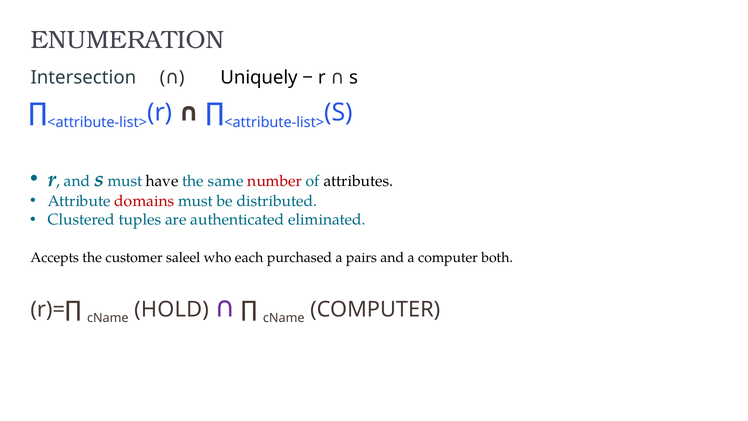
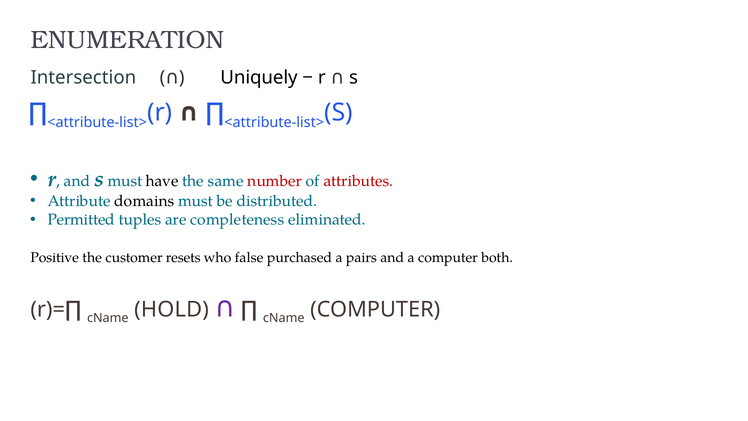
attributes colour: black -> red (358, 181)
domains colour: red -> black (144, 201)
Clustered: Clustered -> Permitted (81, 220)
authenticated: authenticated -> completeness (237, 220)
Accepts: Accepts -> Positive (55, 257)
saleel: saleel -> resets (183, 257)
each: each -> false (249, 257)
